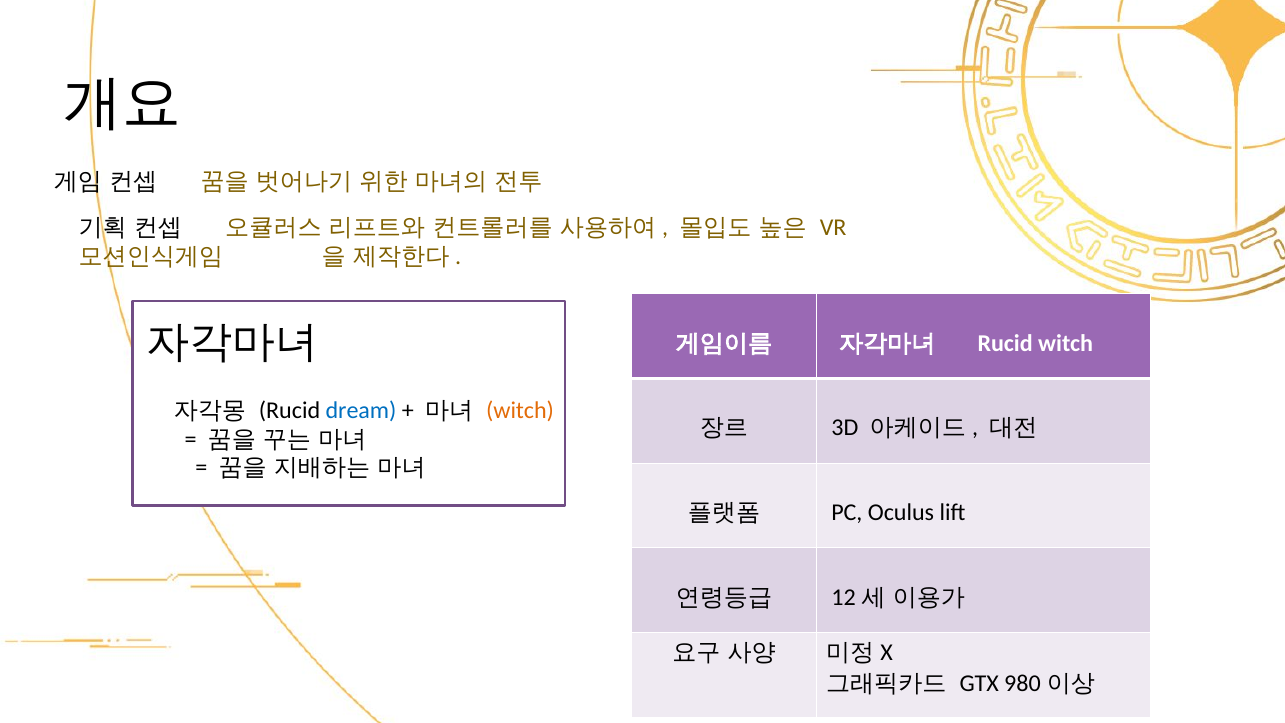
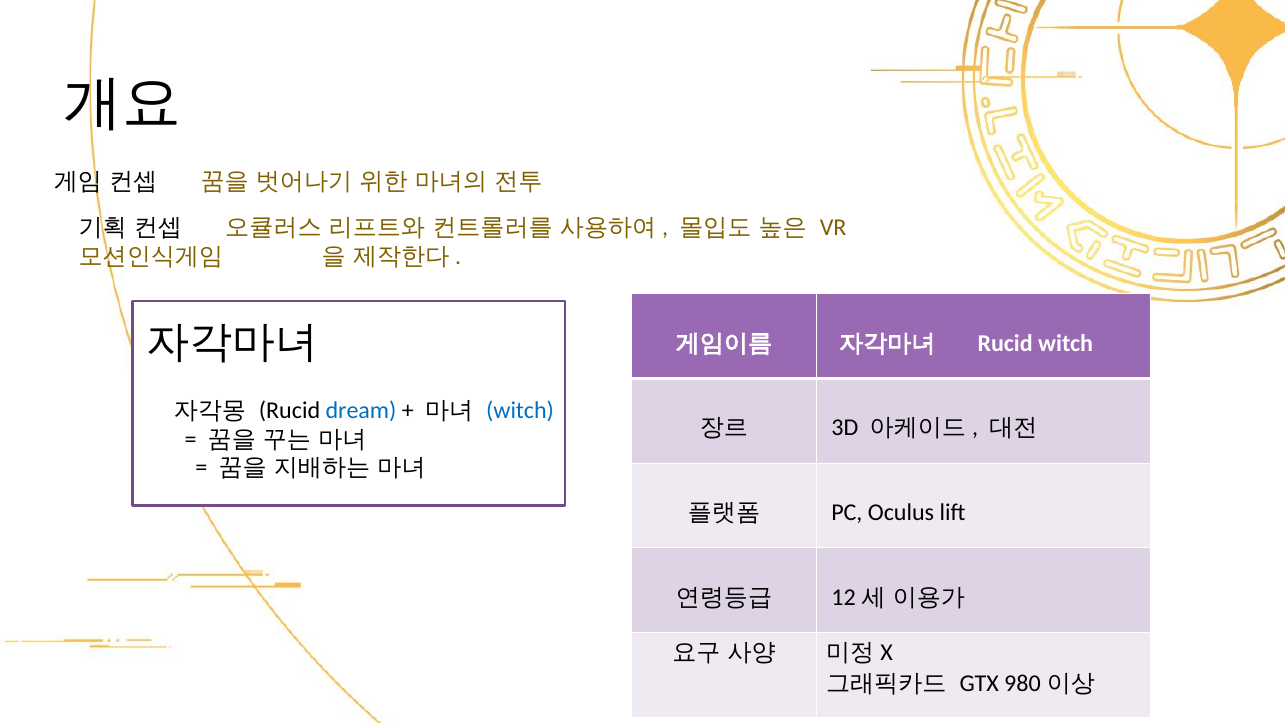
witch colour: orange -> blue (520, 410)
